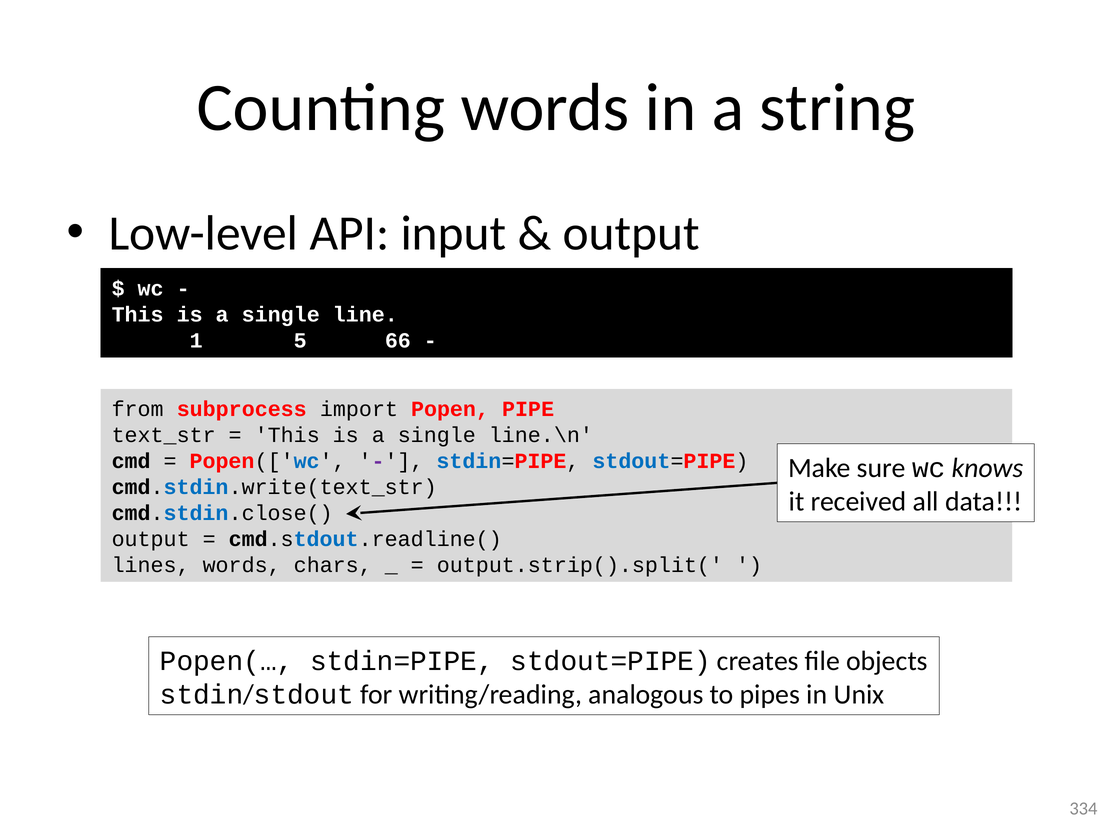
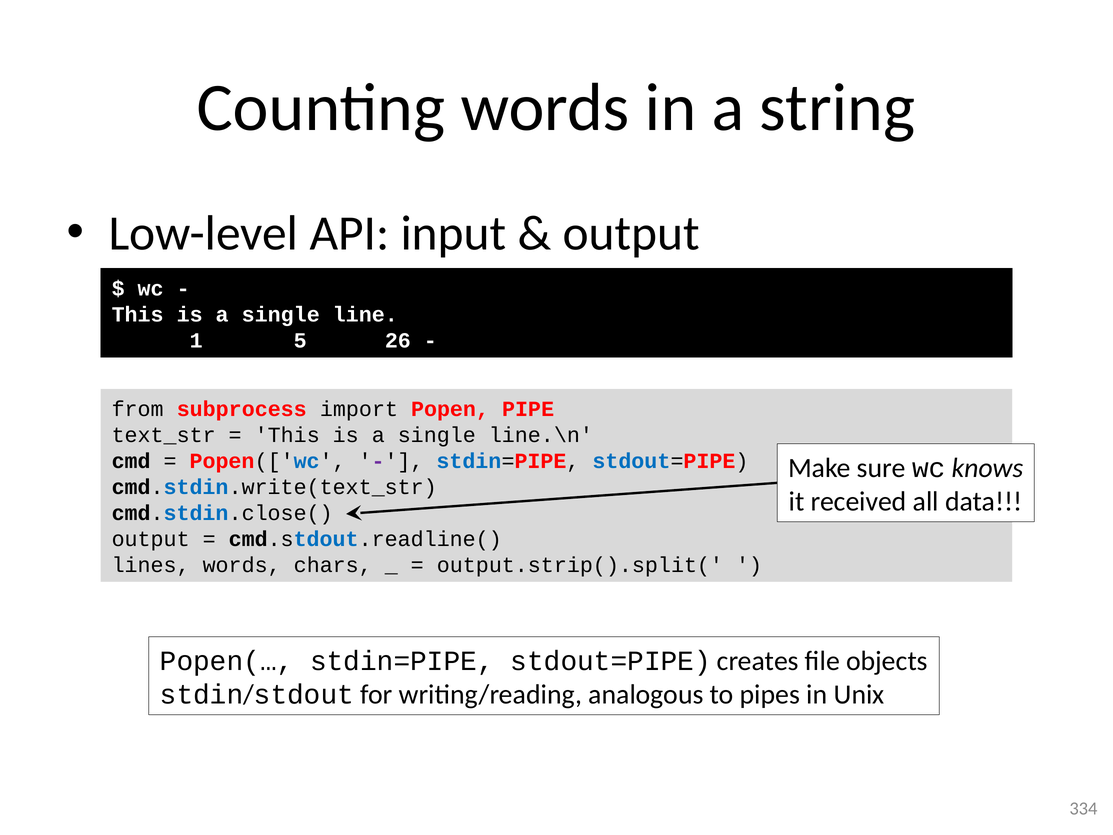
66: 66 -> 26 (398, 340)
